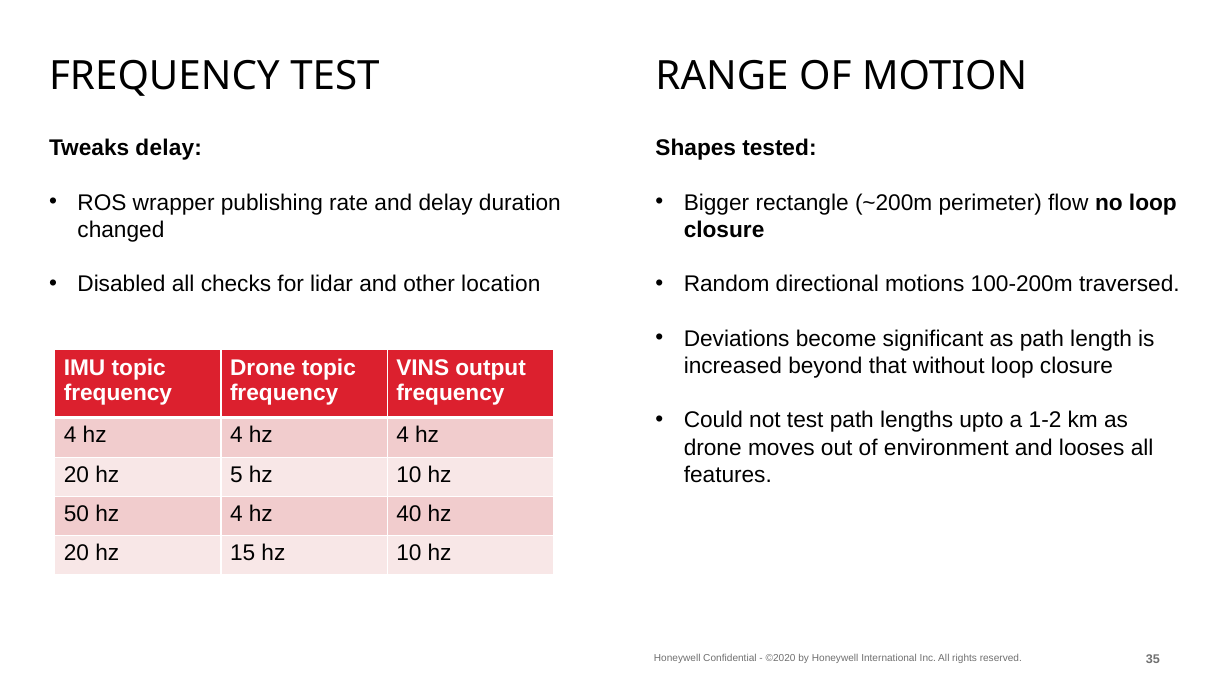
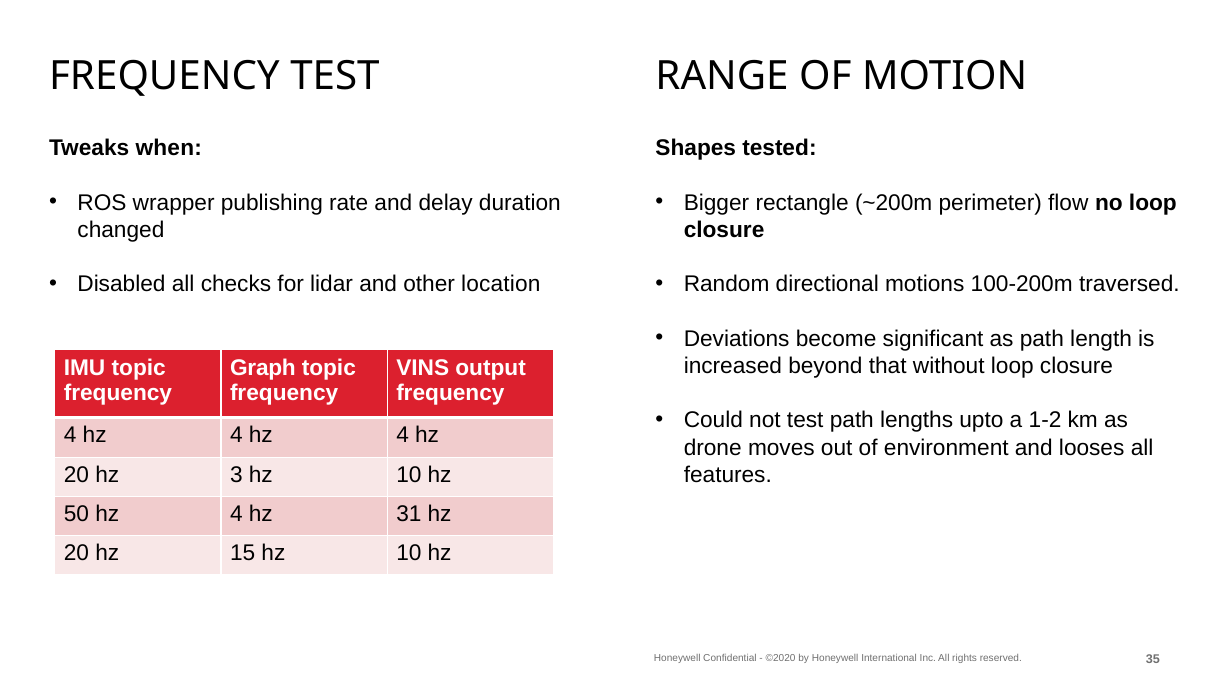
Tweaks delay: delay -> when (169, 148)
Drone: Drone -> Graph (263, 368)
5: 5 -> 3 (236, 475)
40: 40 -> 31 (409, 514)
